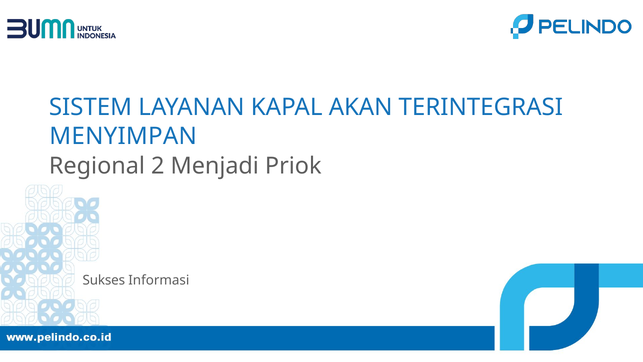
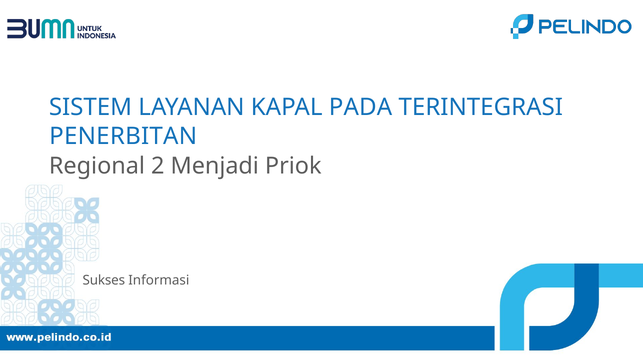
AKAN: AKAN -> PADA (361, 107)
MENYIMPAN: MENYIMPAN -> PENERBITAN (123, 136)
